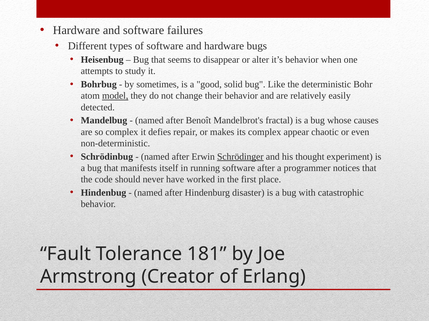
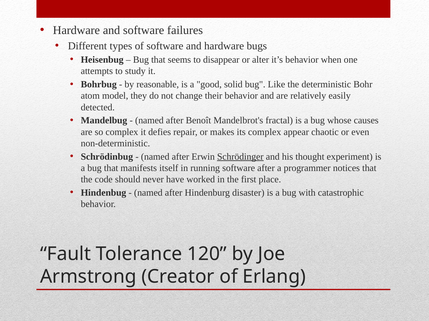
sometimes: sometimes -> reasonable (158, 85)
model underline: present -> none (115, 96)
181: 181 -> 120 (207, 254)
